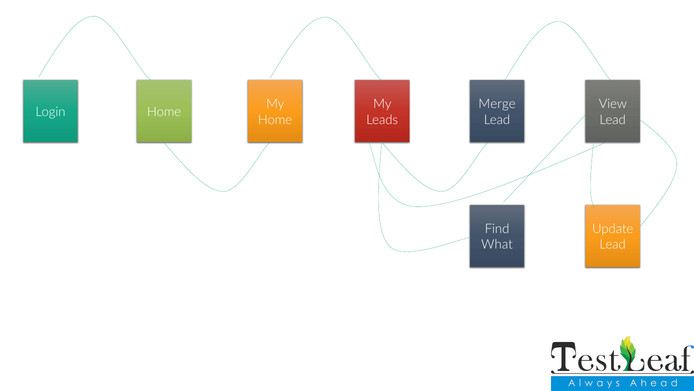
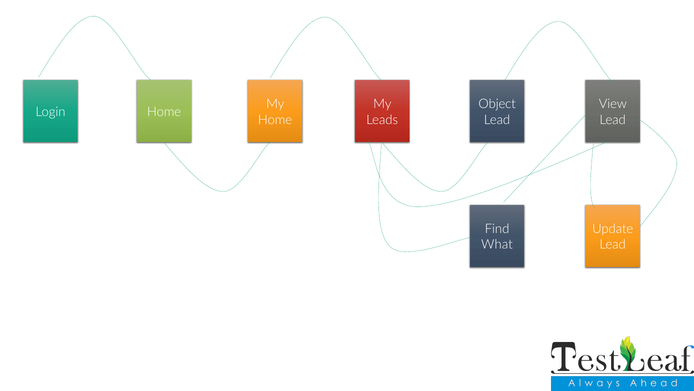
Merge: Merge -> Object (497, 104)
